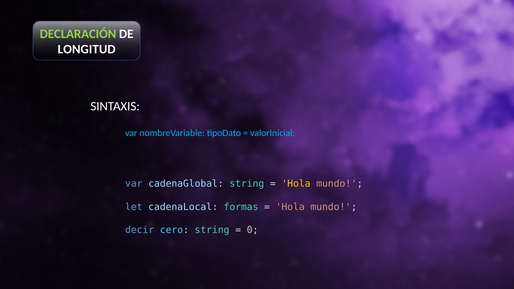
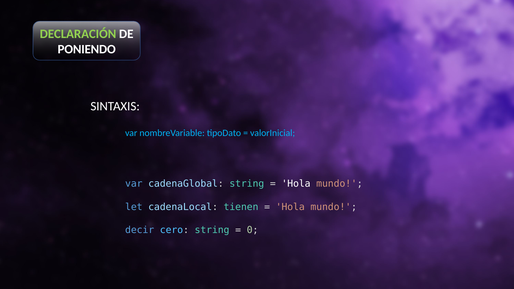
LONGITUD: LONGITUD -> PONIENDO (87, 49)
Hola colour: yellow -> white (296, 184)
formas: formas -> tienen (241, 207)
